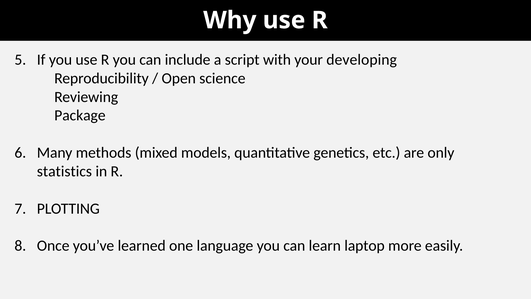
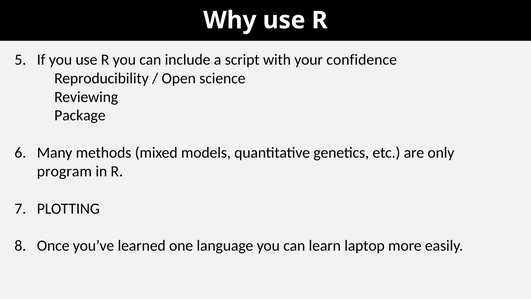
developing: developing -> confidence (362, 60)
statistics: statistics -> program (64, 171)
